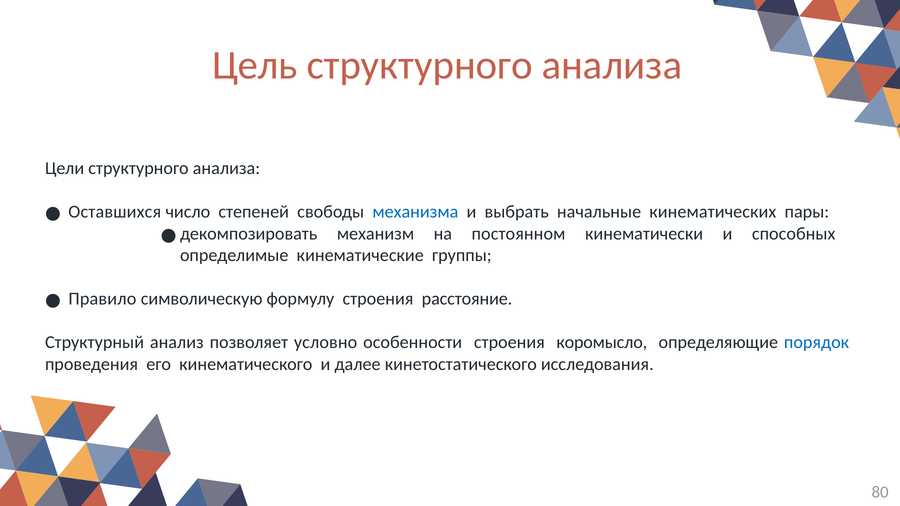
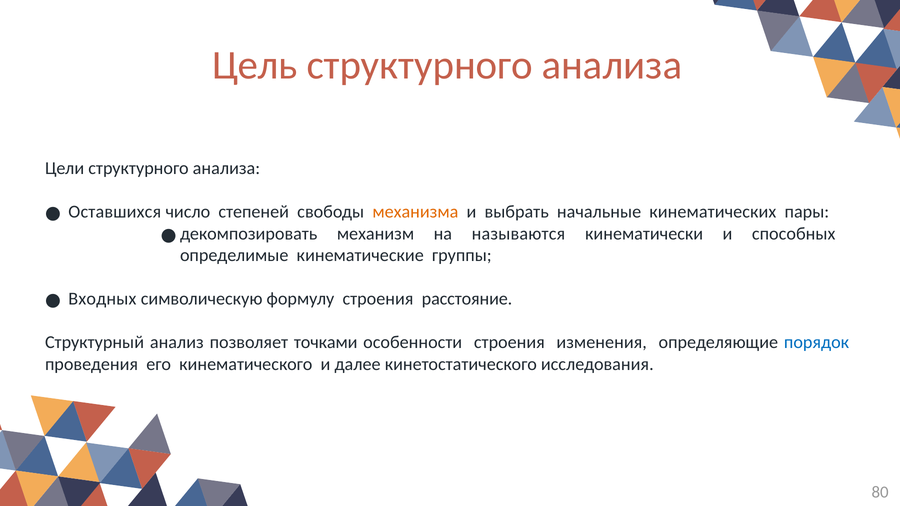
механизма colour: blue -> orange (415, 212)
постоянном: постоянном -> называются (518, 234)
Правило: Правило -> Входных (102, 299)
условно: условно -> точками (326, 343)
коромысло: коромысло -> изменения (602, 343)
